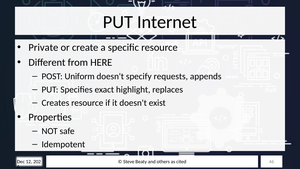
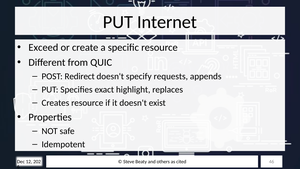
Private: Private -> Exceed (43, 47)
HERE: HERE -> QUIC (101, 62)
Uniform: Uniform -> Redirect (80, 76)
